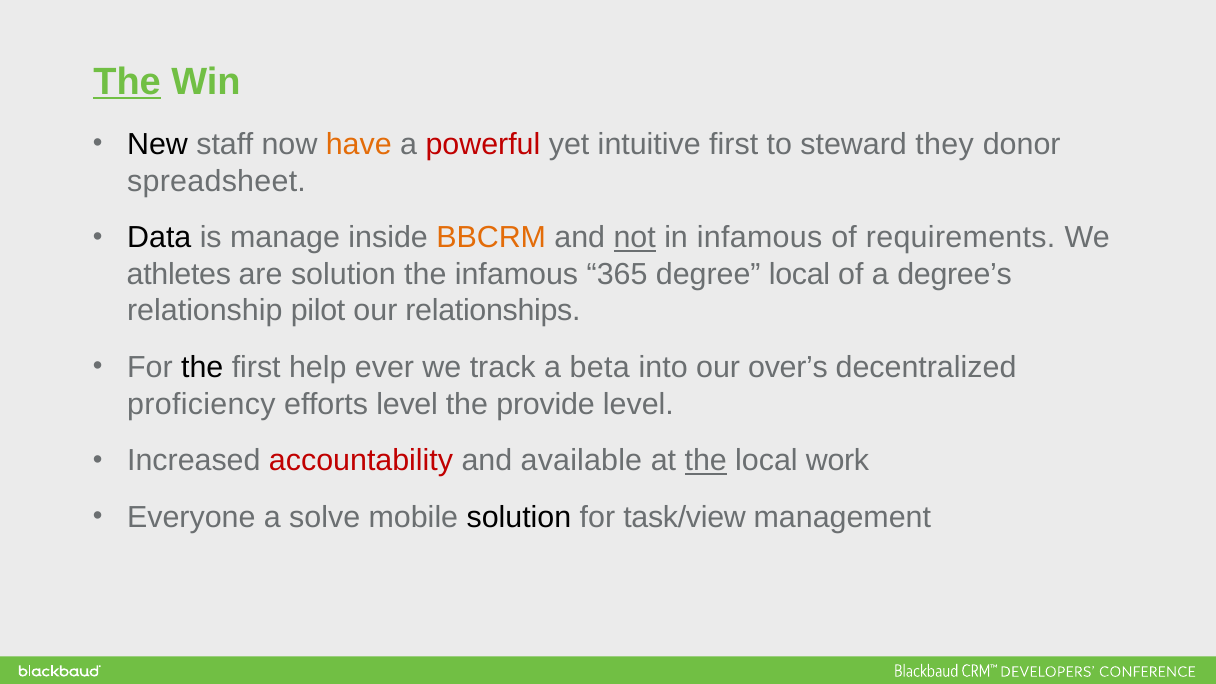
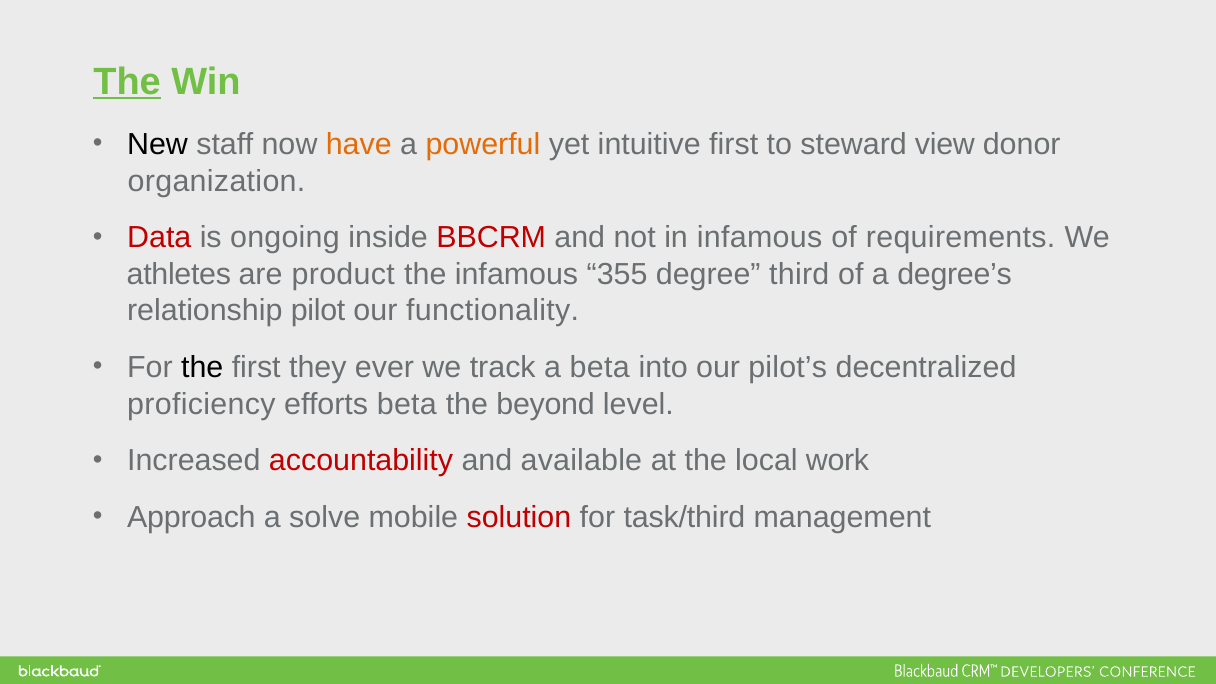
powerful colour: red -> orange (483, 145)
they: they -> view (945, 145)
spreadsheet: spreadsheet -> organization (217, 181)
Data colour: black -> red (159, 238)
manage: manage -> ongoing (285, 238)
BBCRM colour: orange -> red (491, 238)
not underline: present -> none (635, 238)
are solution: solution -> product (343, 274)
365: 365 -> 355 (617, 274)
degree local: local -> third (799, 274)
relationships: relationships -> functionality (493, 311)
help: help -> they (318, 368)
over’s: over’s -> pilot’s (788, 368)
efforts level: level -> beta (407, 404)
provide: provide -> beyond (546, 404)
the underline: present -> none (706, 461)
Everyone: Everyone -> Approach (191, 517)
solution colour: black -> red (519, 517)
task/view: task/view -> task/third (684, 517)
